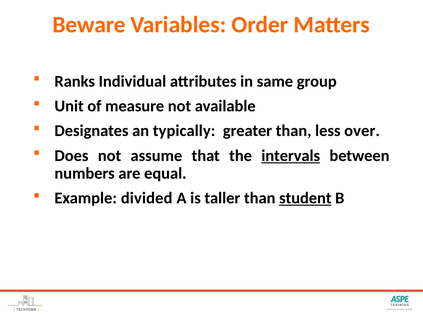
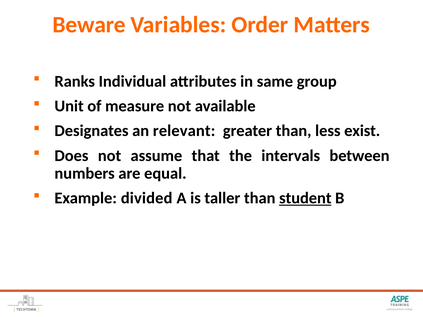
typically: typically -> relevant (184, 131)
over: over -> exist (362, 131)
intervals underline: present -> none (291, 156)
